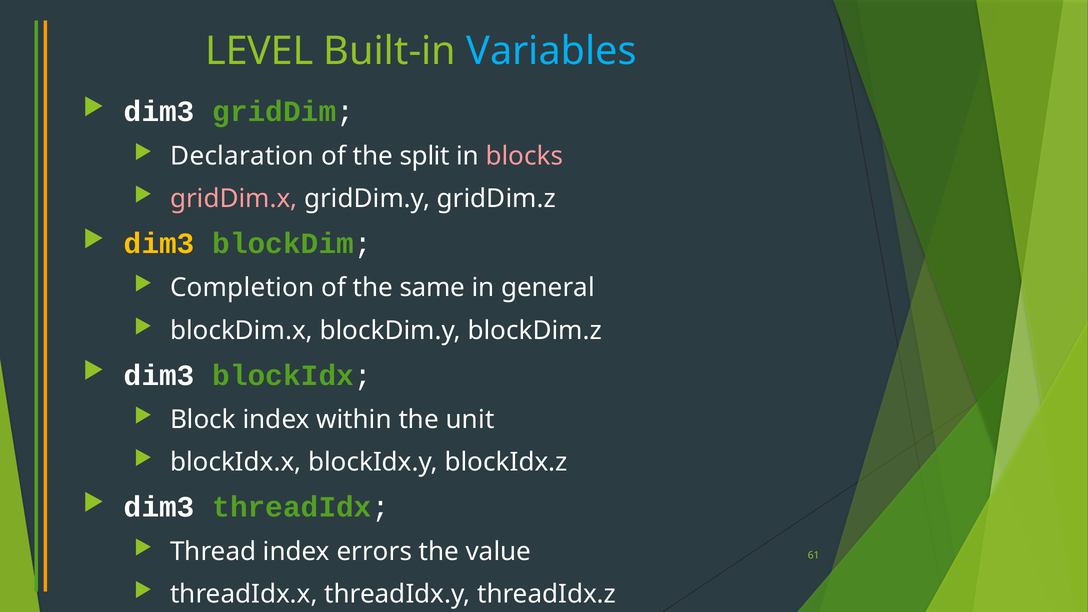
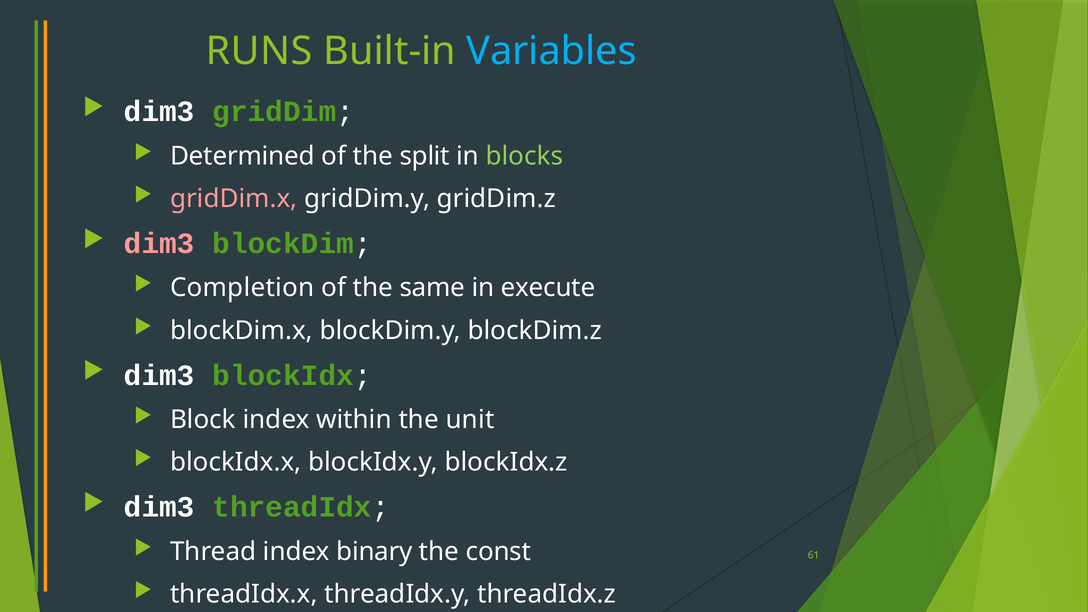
LEVEL: LEVEL -> RUNS (259, 51)
Declaration: Declaration -> Determined (242, 156)
blocks colour: pink -> light green (524, 156)
dim3 colour: yellow -> pink (159, 243)
general: general -> execute (548, 288)
errors: errors -> binary (375, 552)
value: value -> const (498, 552)
